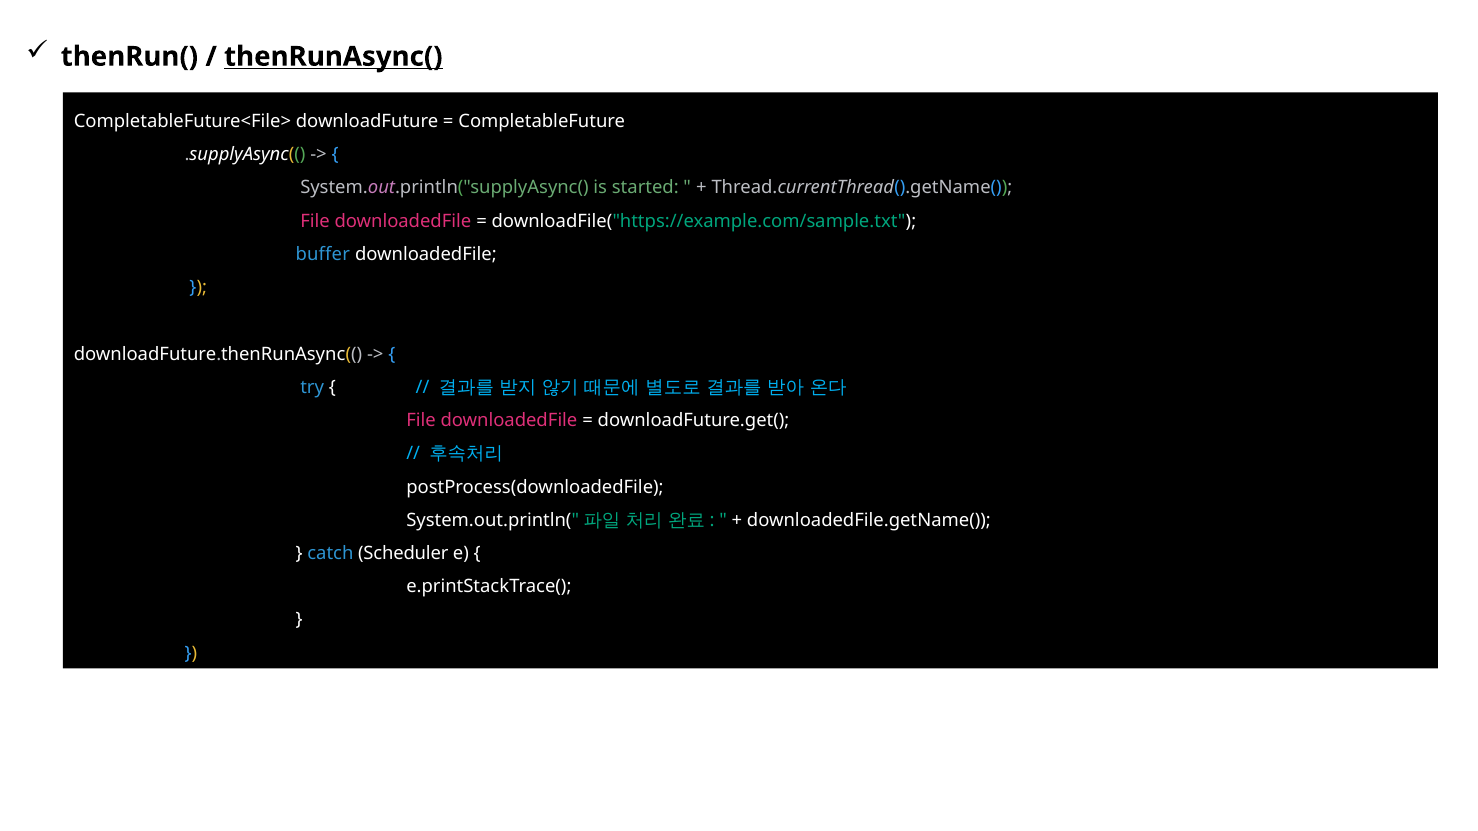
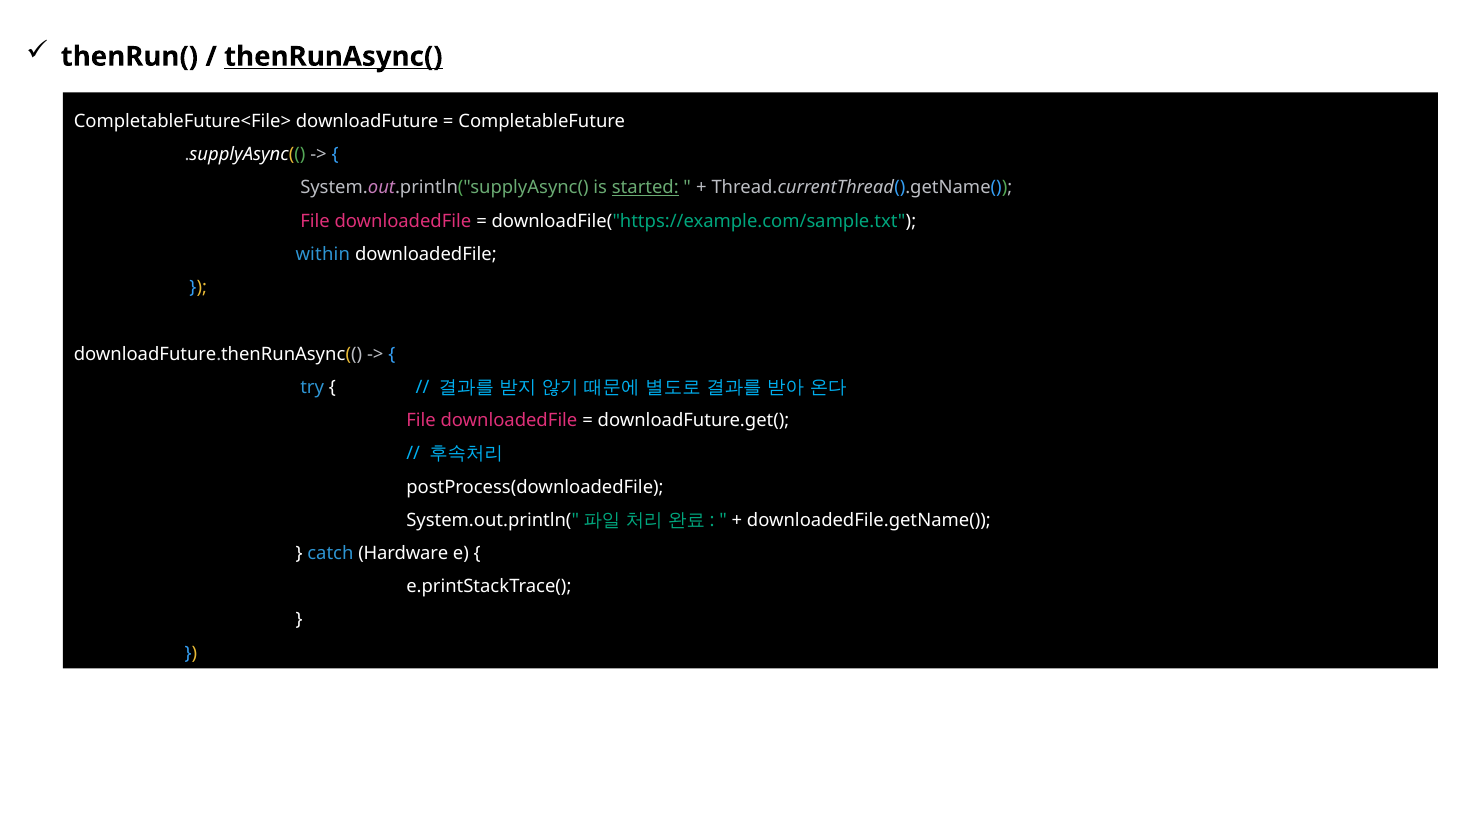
started underline: none -> present (645, 188)
buffer: buffer -> within (323, 254)
Scheduler: Scheduler -> Hardware (403, 554)
